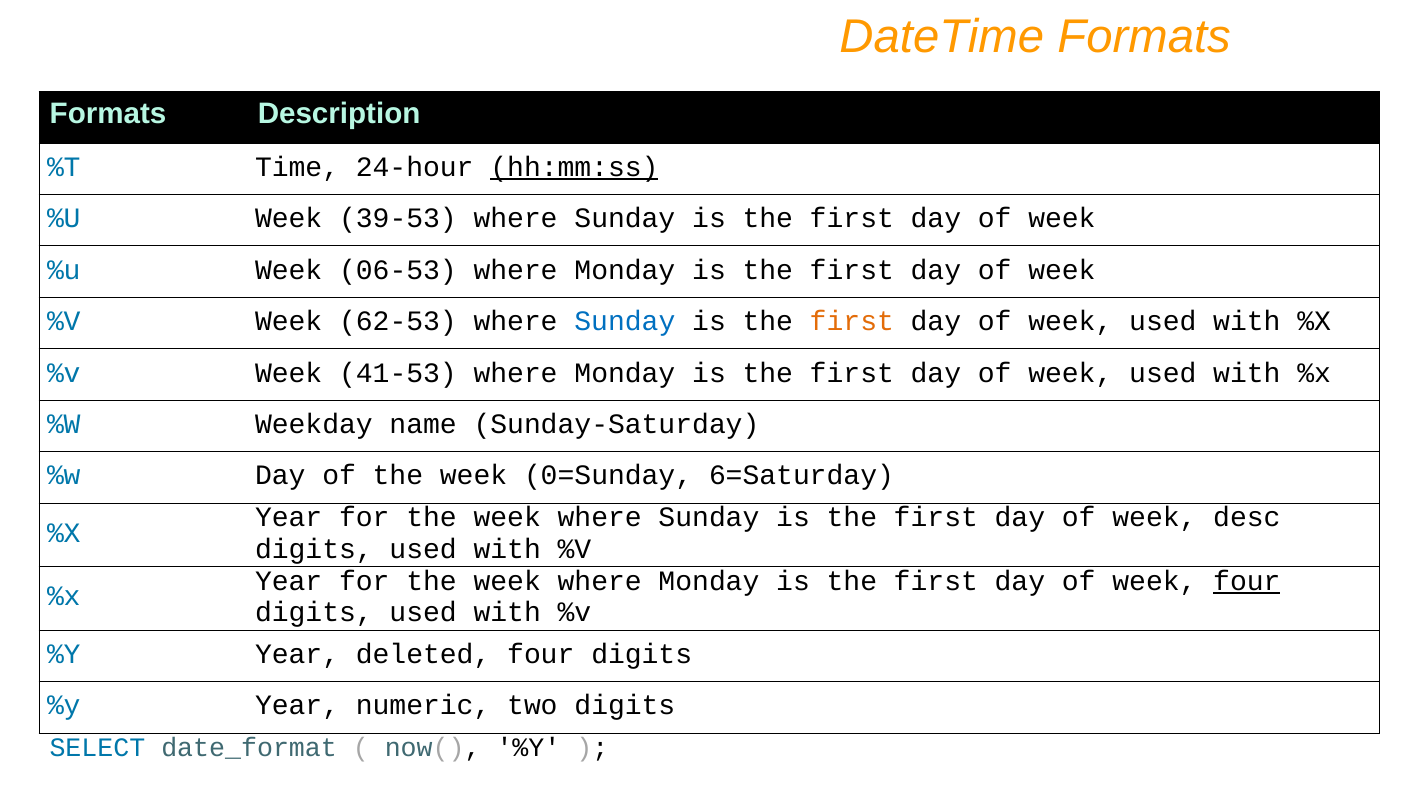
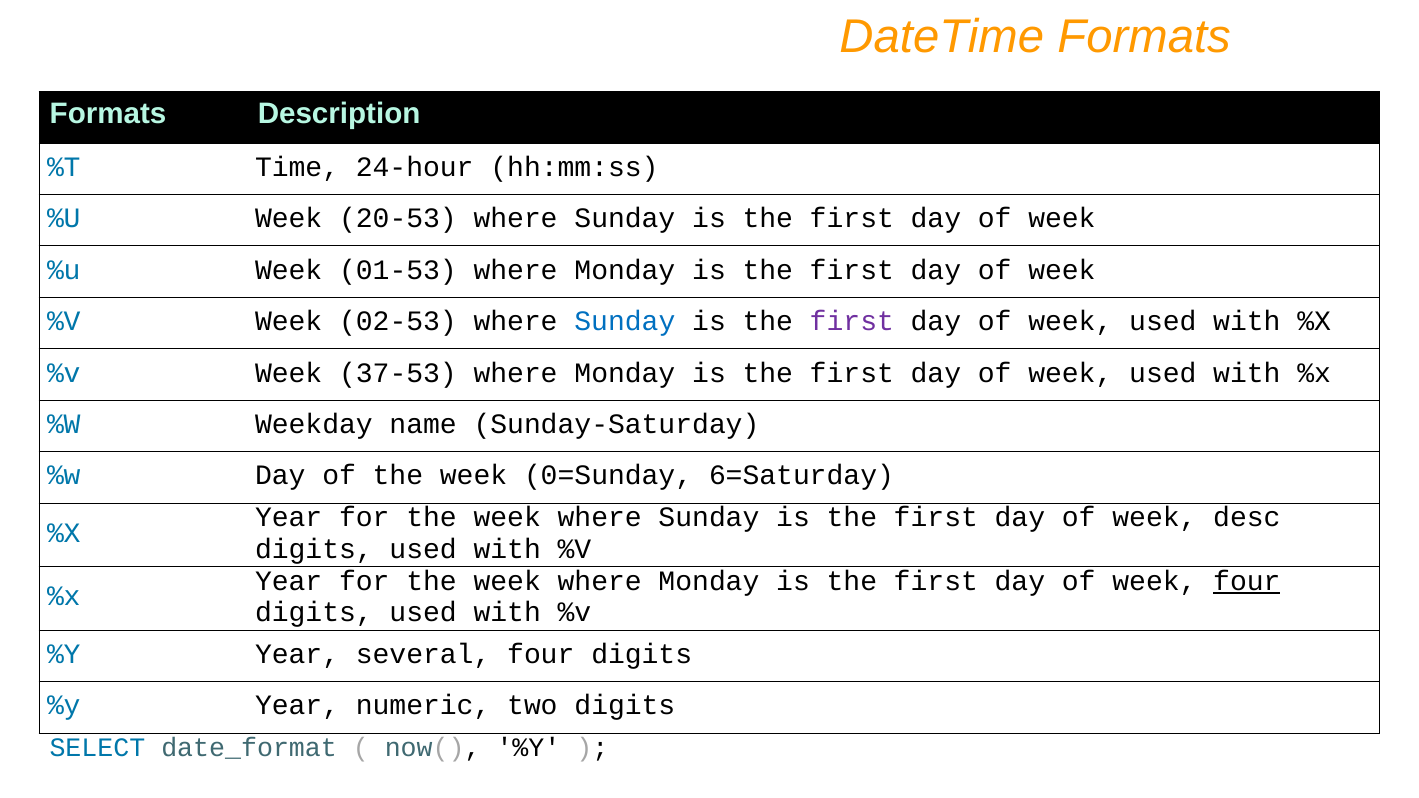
hh:mm:ss underline: present -> none (574, 167)
39-53: 39-53 -> 20-53 (398, 219)
06-53: 06-53 -> 01-53 (398, 270)
62-53: 62-53 -> 02-53 (398, 321)
first colour: orange -> purple (852, 321)
41-53: 41-53 -> 37-53 (398, 373)
deleted: deleted -> several (423, 654)
